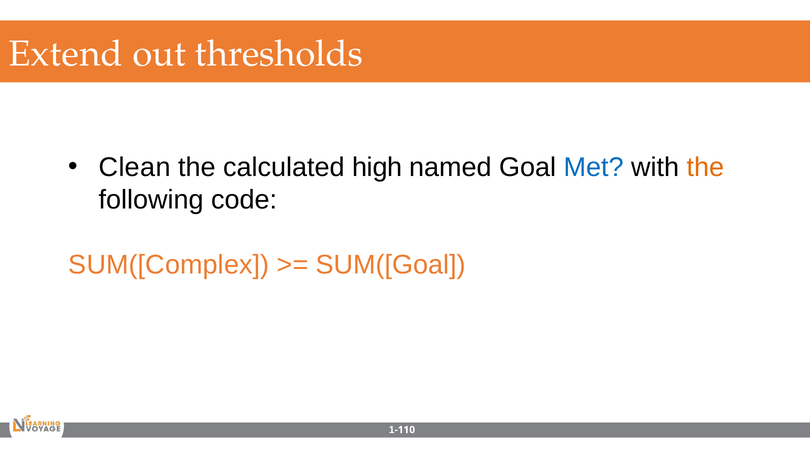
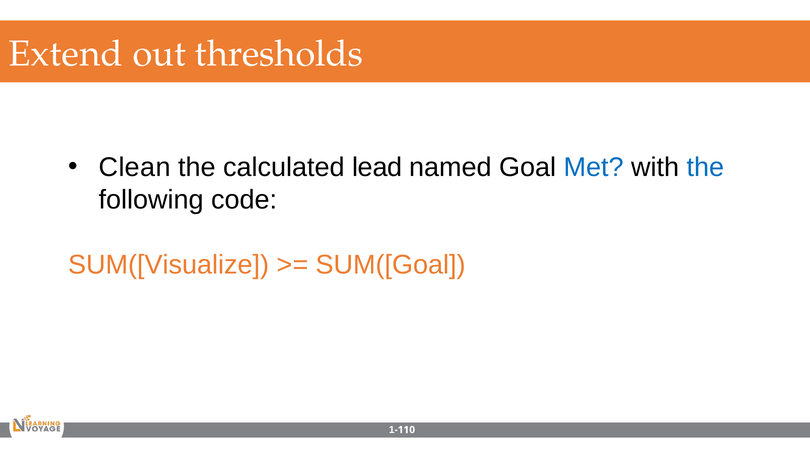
high: high -> lead (377, 167)
the colour: orange -> blue (706, 167)
SUM([Complex: SUM([Complex -> SUM([Visualize (169, 264)
